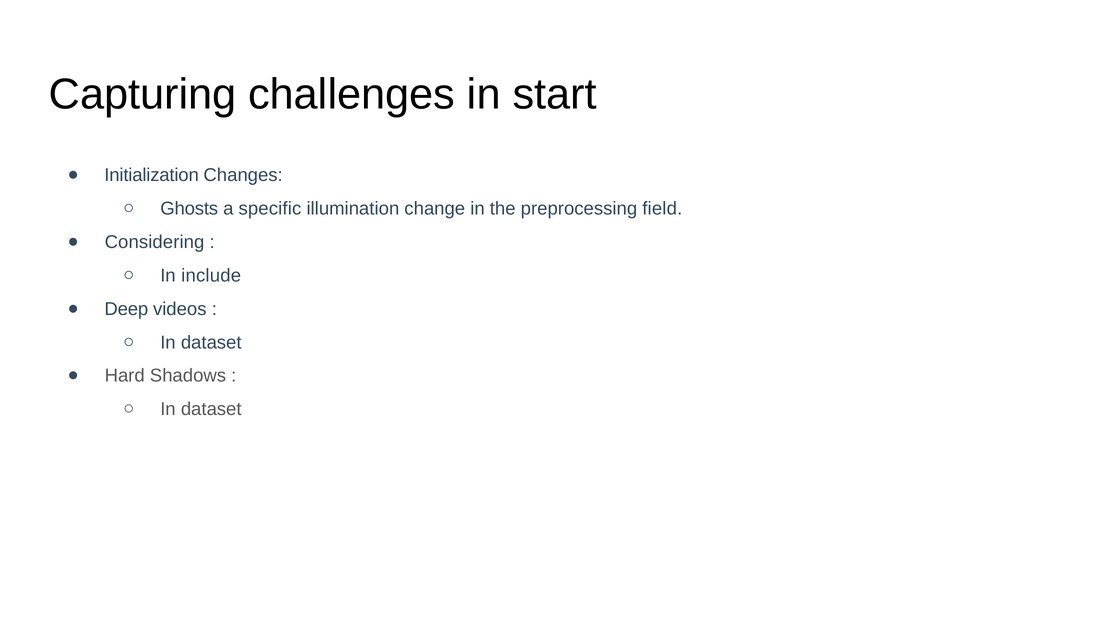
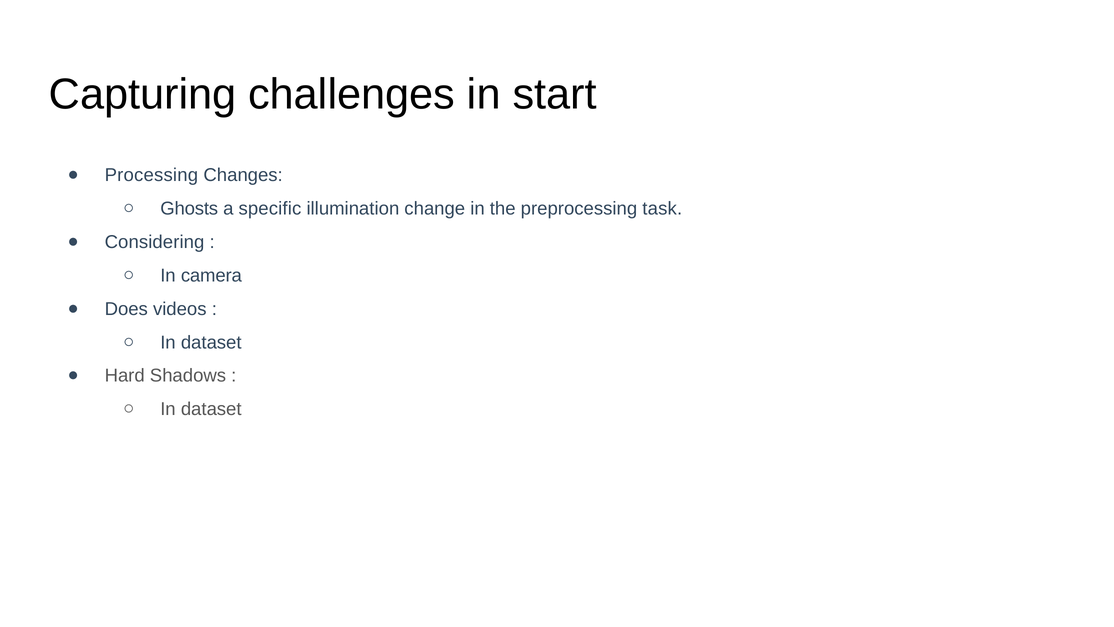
Initialization: Initialization -> Processing (151, 175)
field: field -> task (662, 209)
include: include -> camera (211, 275)
Deep: Deep -> Does (126, 309)
